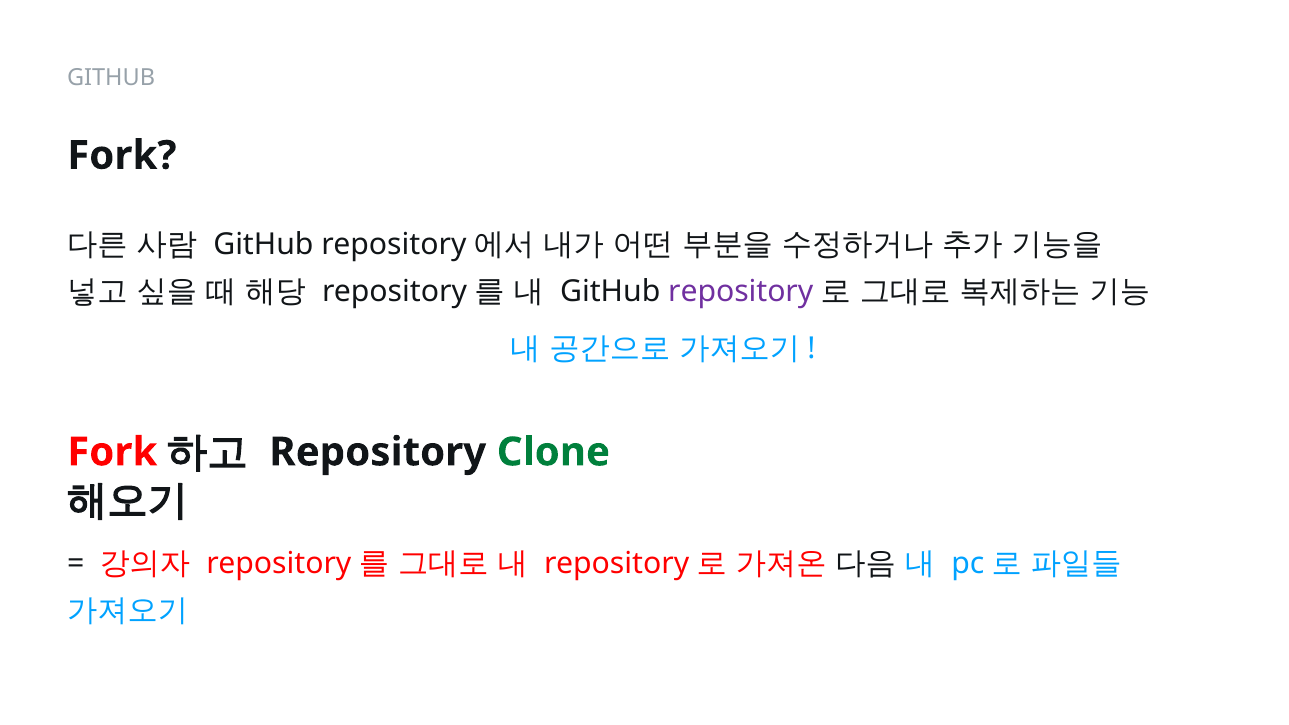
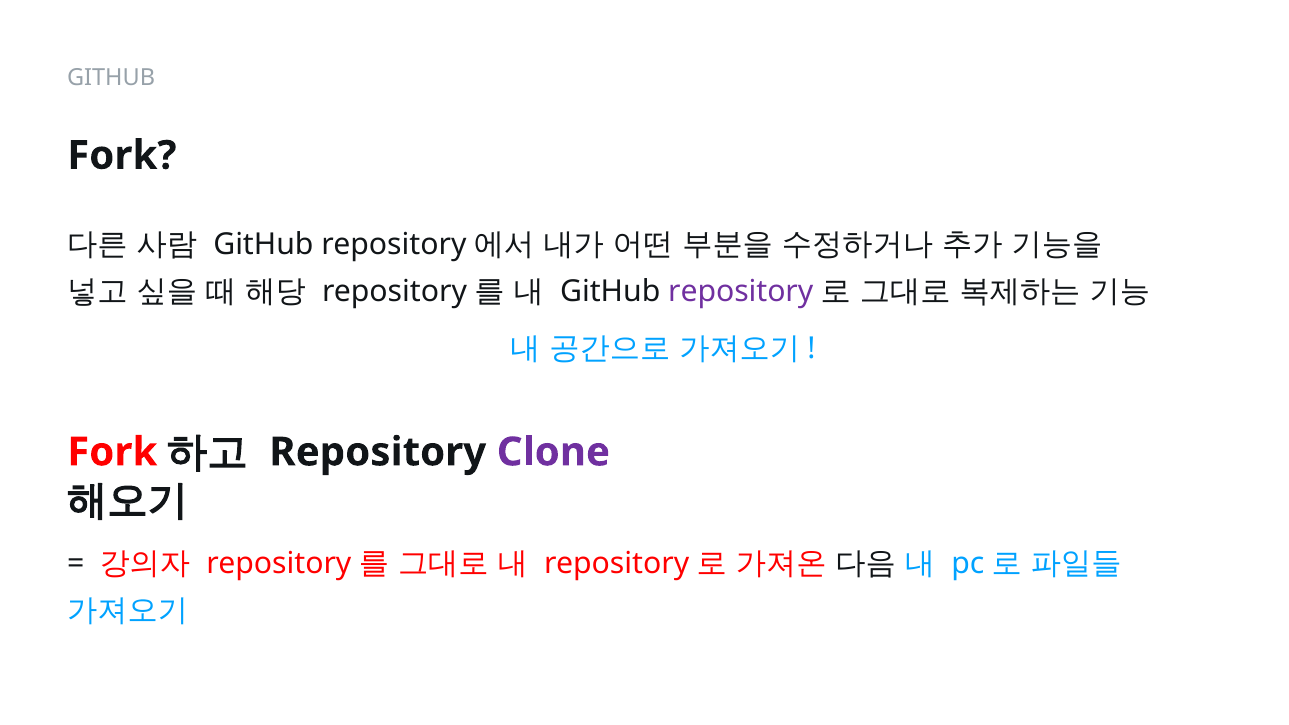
Clone colour: green -> purple (553, 452)
